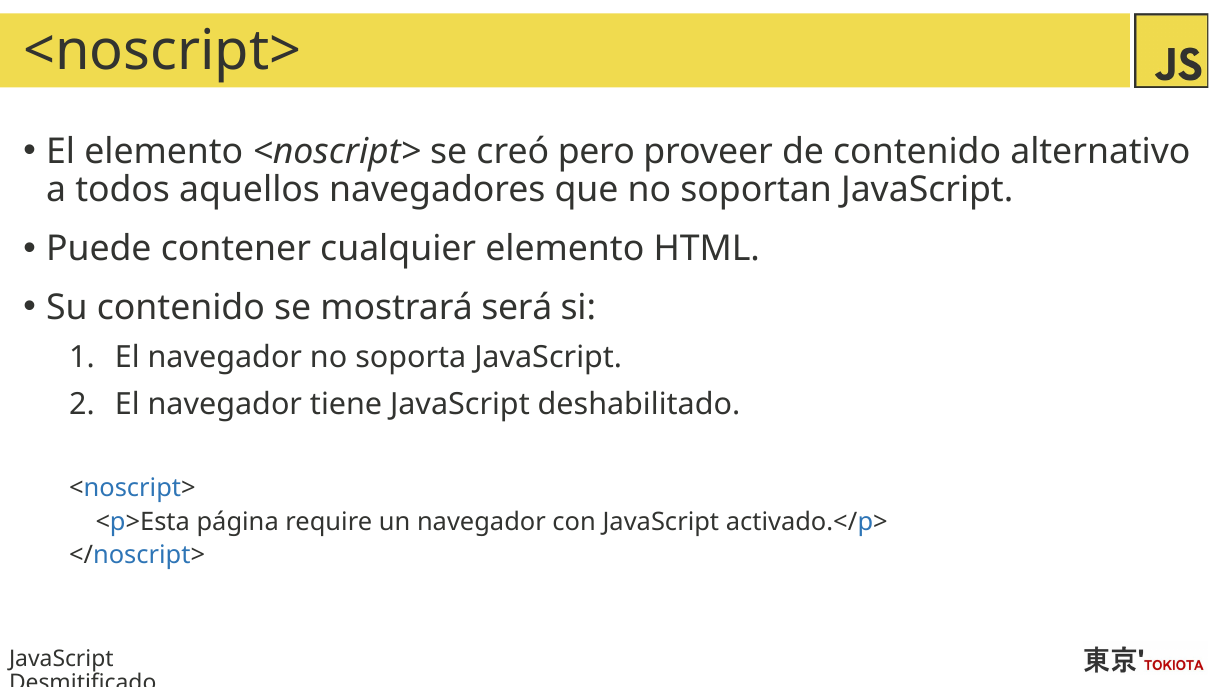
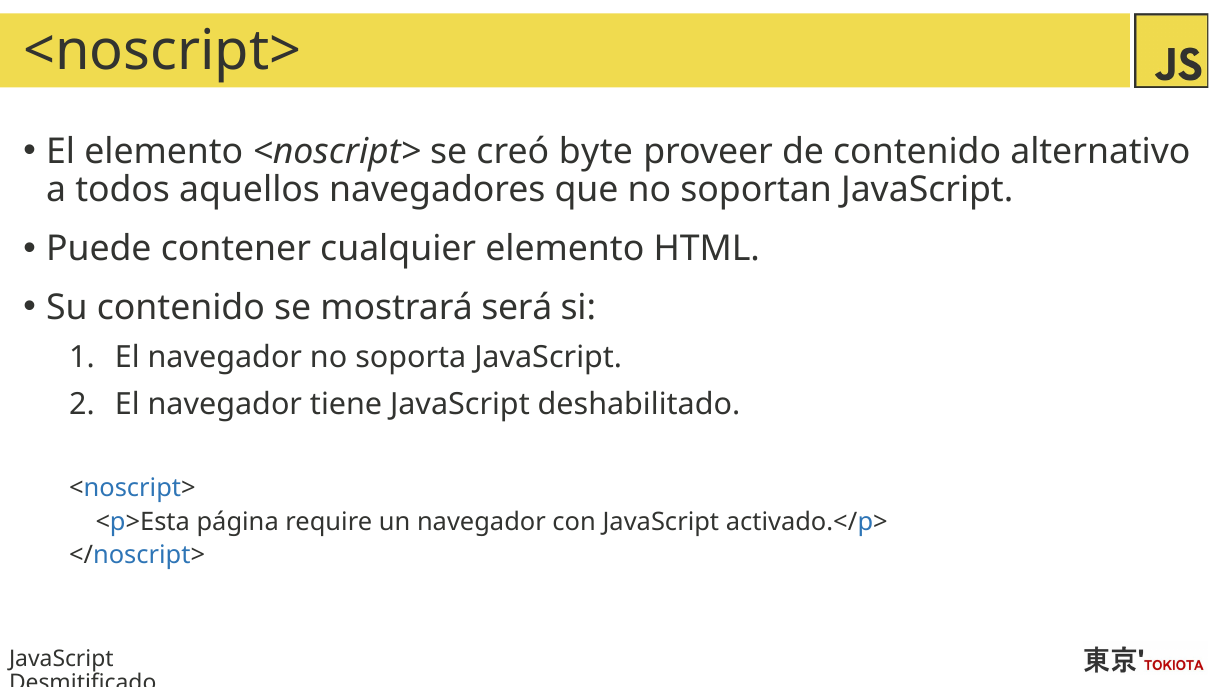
pero: pero -> byte (596, 151)
